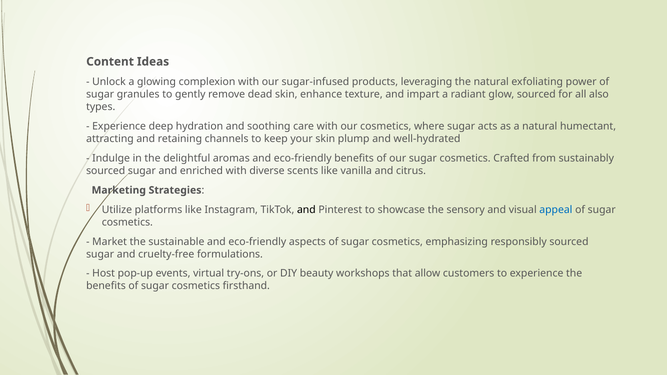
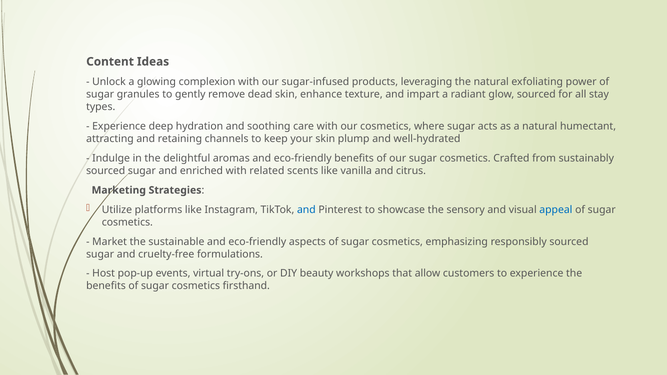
also: also -> stay (599, 94)
diverse: diverse -> related (267, 171)
and colour: black -> blue (306, 210)
